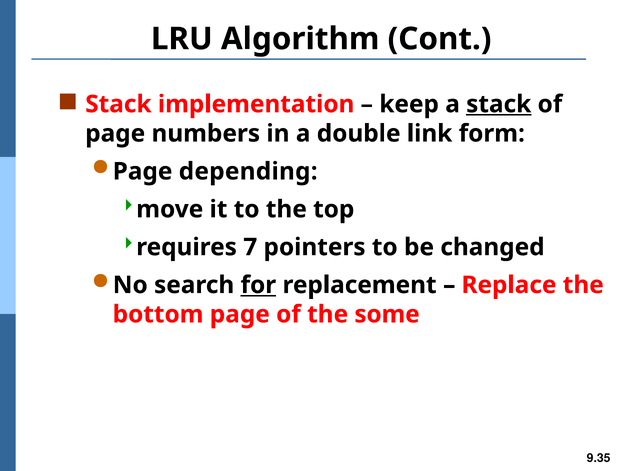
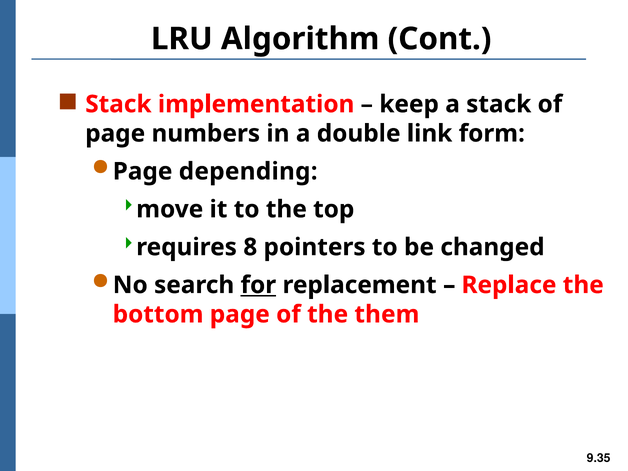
stack underline: present -> none (499, 104)
7: 7 -> 8 (250, 247)
some: some -> them (387, 314)
